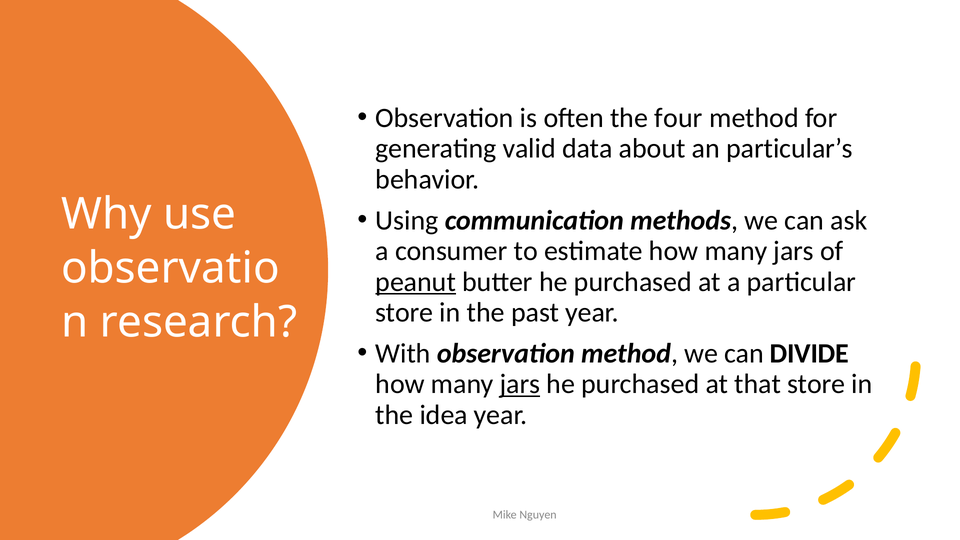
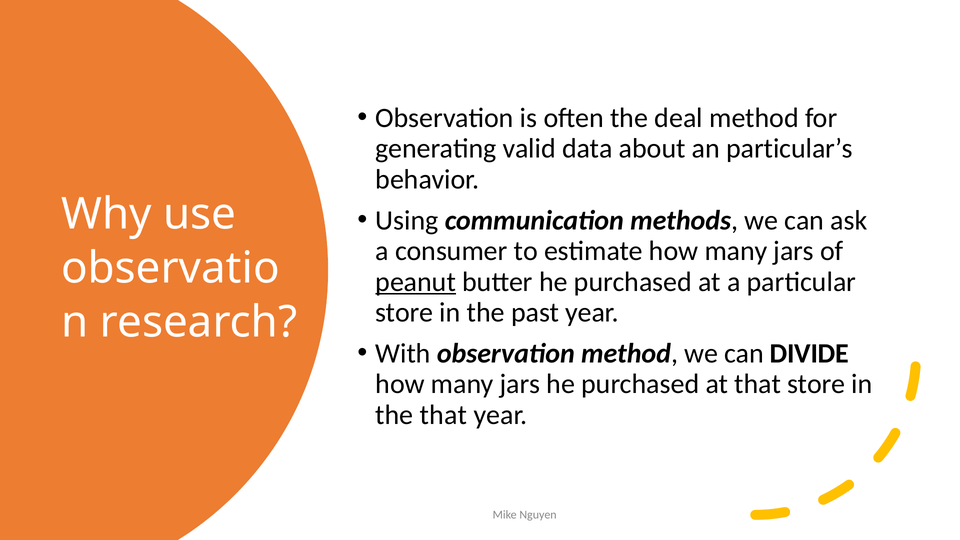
four: four -> deal (679, 118)
jars underline: present -> none (520, 384)
the idea: idea -> that (443, 415)
